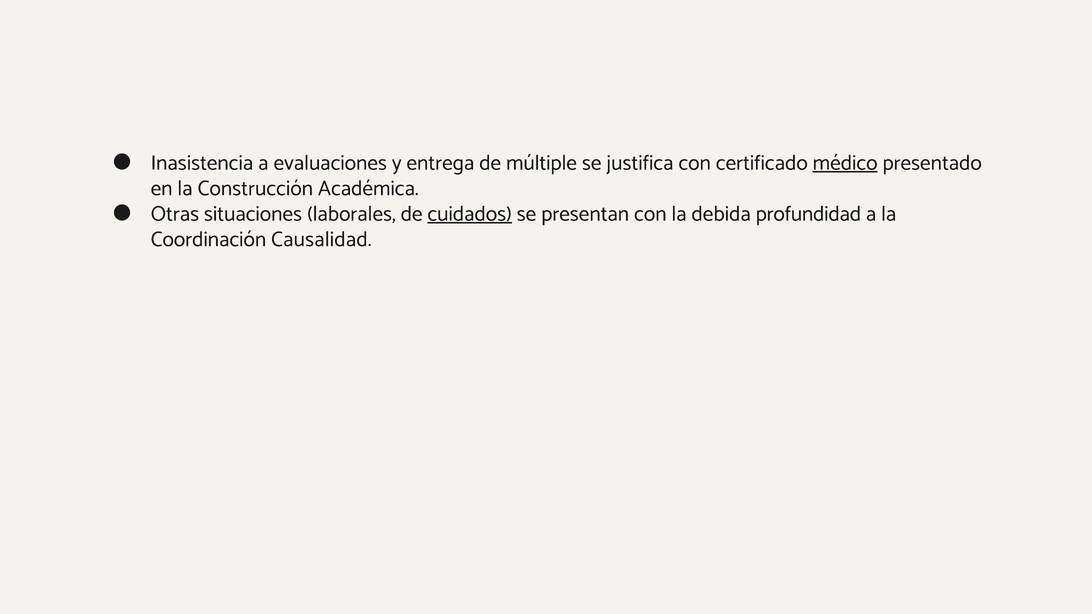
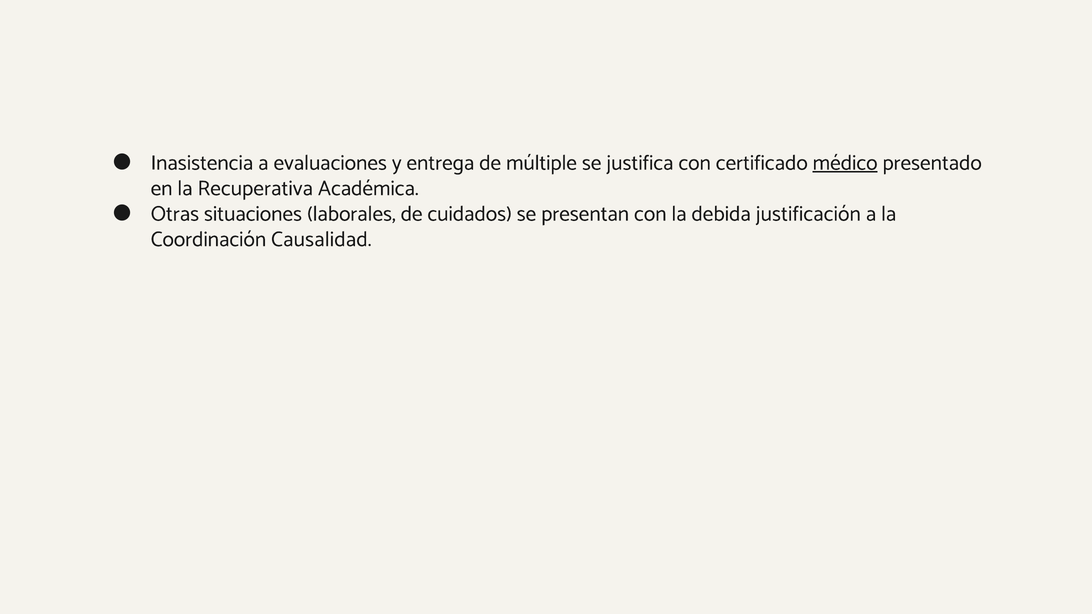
Construcción: Construcción -> Recuperativa (255, 188)
cuidados underline: present -> none (470, 214)
profundidad: profundidad -> justificación (808, 214)
